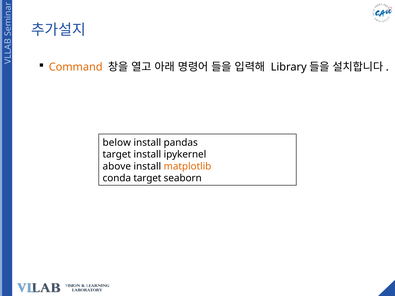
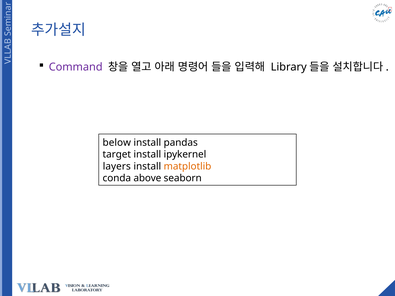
Command colour: orange -> purple (76, 67)
above: above -> layers (117, 166)
conda target: target -> above (147, 178)
